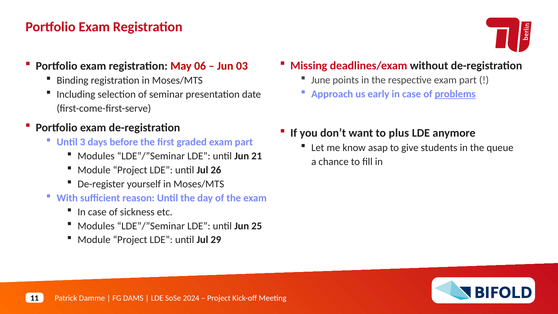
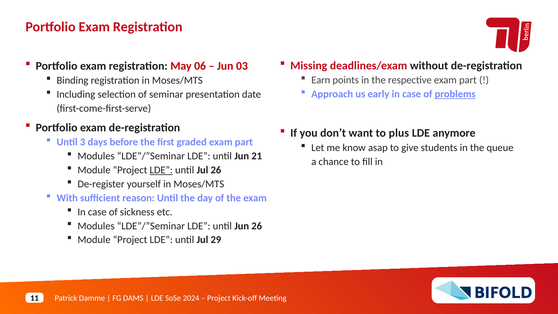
June: June -> Earn (321, 80)
LDE underline: none -> present (161, 170)
Jun 25: 25 -> 26 (257, 226)
